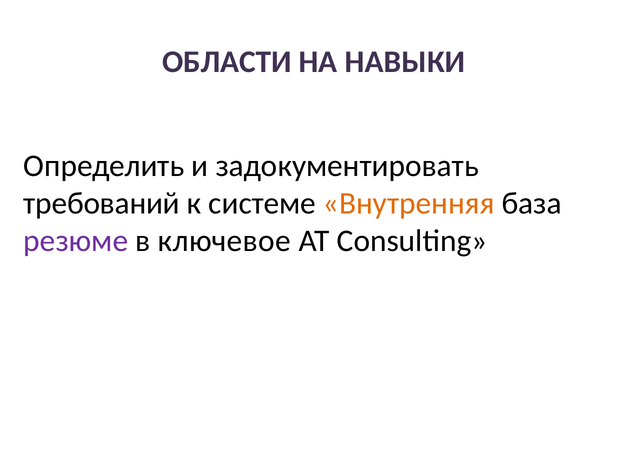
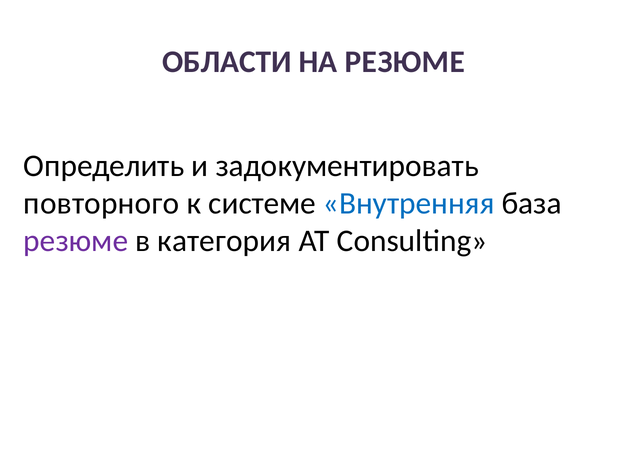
НА НАВЫКИ: НАВЫКИ -> РЕЗЮМЕ (405, 62)
требований: требований -> повторного (101, 203)
Внутренняя colour: orange -> blue (409, 203)
ключевое: ключевое -> категория (224, 241)
